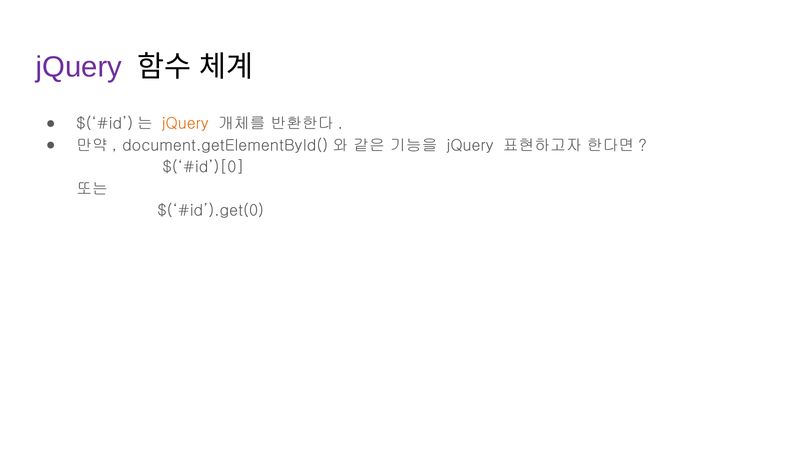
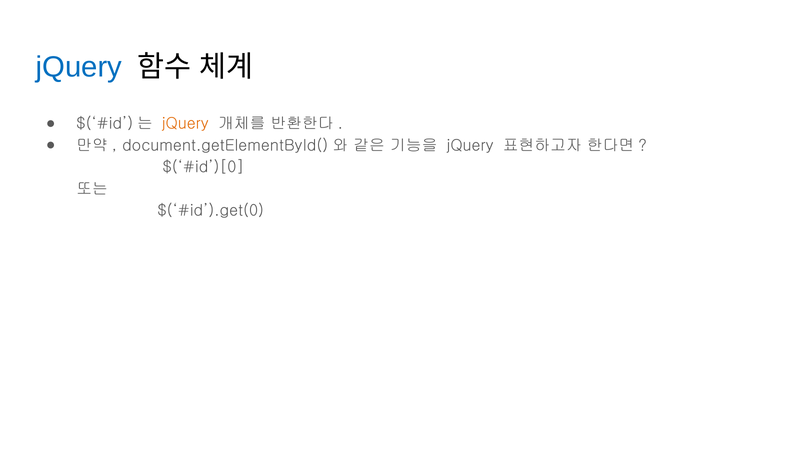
jQuery colour: purple -> blue (79, 67)
